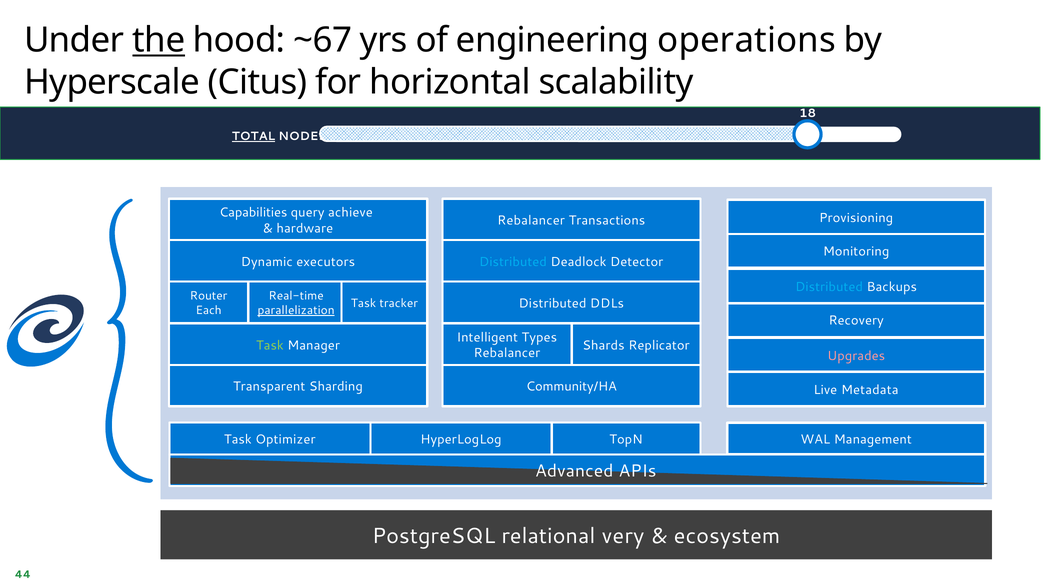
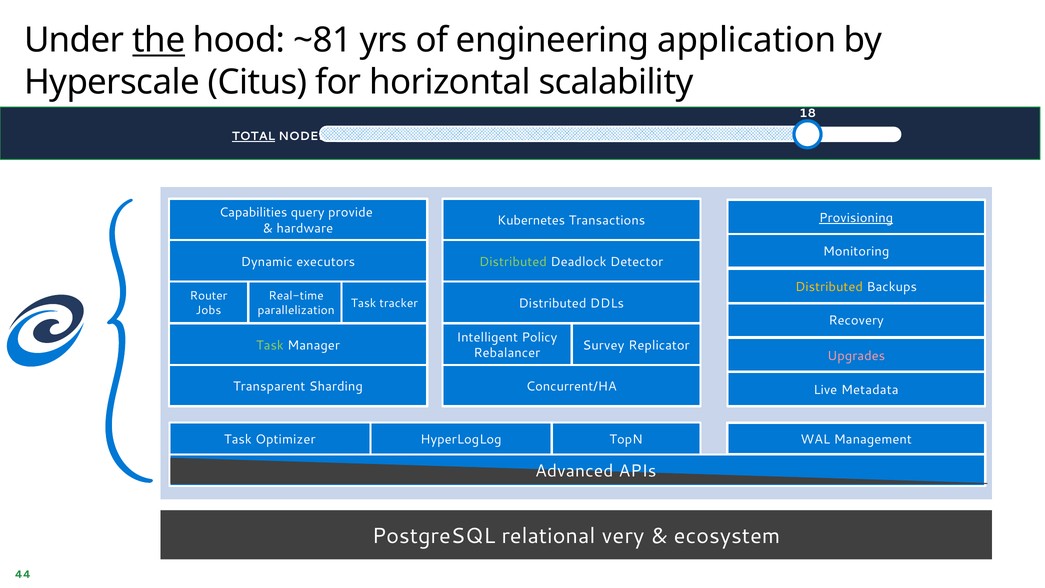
~67: ~67 -> ~81 (323, 40)
operations: operations -> application (747, 40)
achieve: achieve -> provide (350, 213)
Provisioning underline: none -> present (856, 218)
Rebalancer: Rebalancer -> Kubernetes (531, 220)
Distributed colour: light blue -> light green (513, 262)
Distributed colour: light blue -> yellow (829, 287)
Each: Each -> Jobs (209, 310)
parallelization underline: present -> none (296, 310)
Types: Types -> Policy (539, 337)
Shards: Shards -> Survey (603, 345)
Community/HA: Community/HA -> Concurrent/HA (571, 386)
